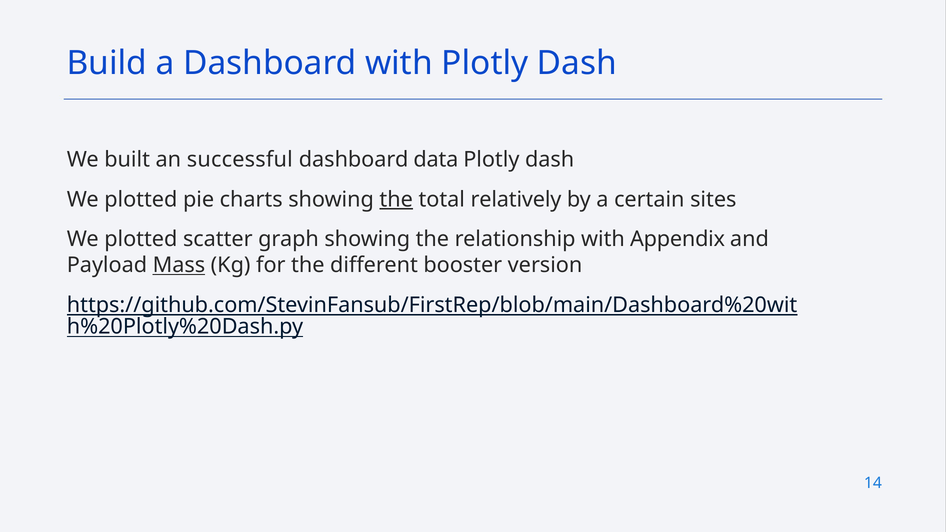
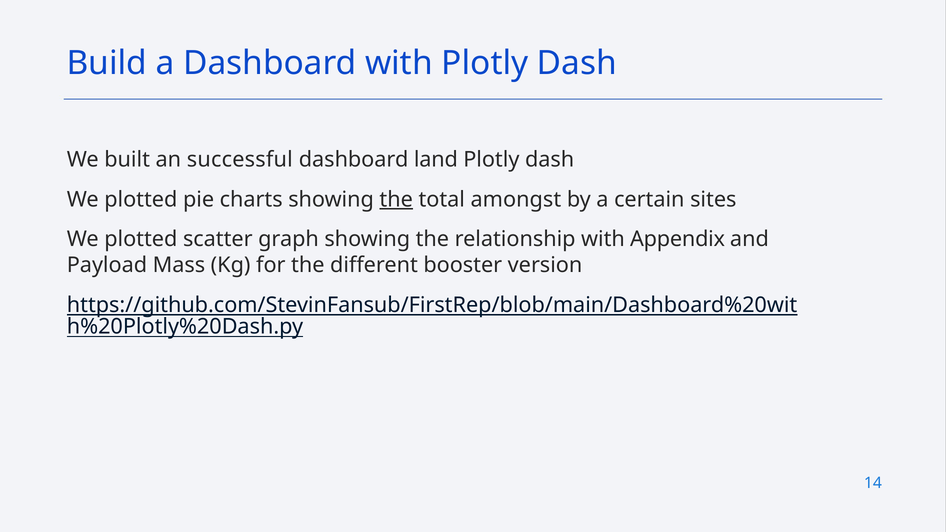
data: data -> land (436, 160)
relatively: relatively -> amongst (516, 199)
Mass underline: present -> none (179, 265)
